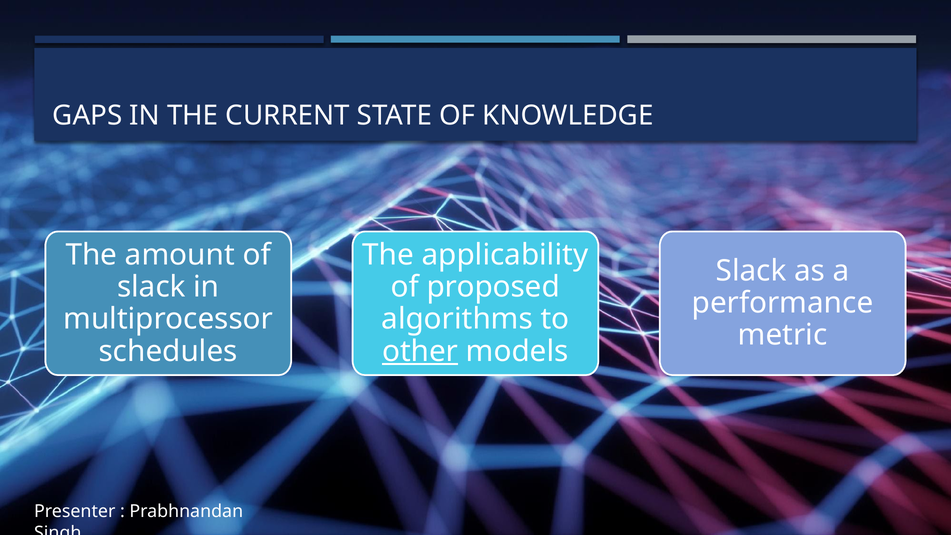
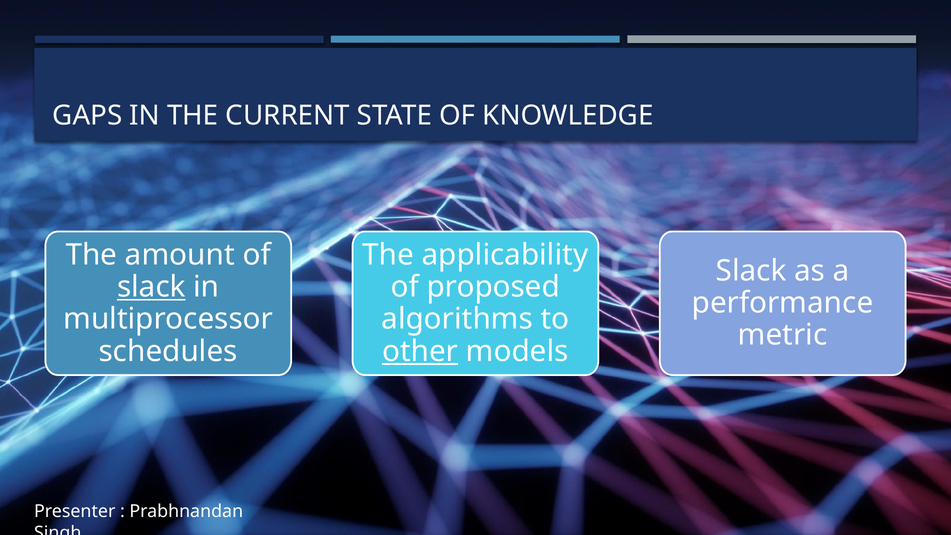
slack underline: none -> present (151, 287)
